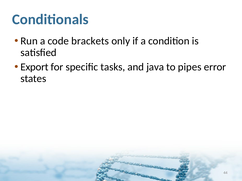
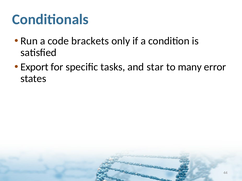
java: java -> star (155, 67)
pipes: pipes -> many (190, 67)
